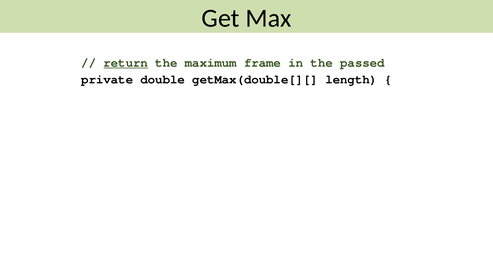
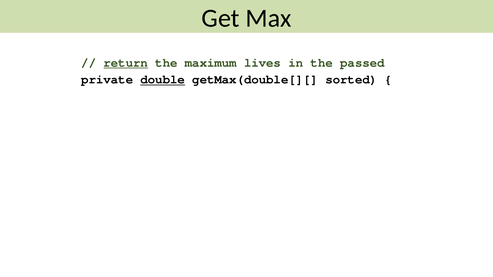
frame: frame -> lives (263, 63)
double underline: none -> present (163, 80)
length: length -> sorted (351, 80)
